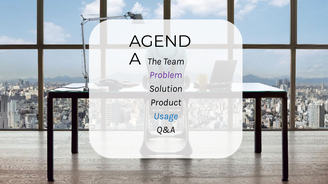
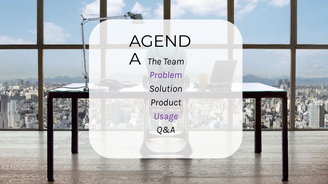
Usage colour: blue -> purple (166, 116)
